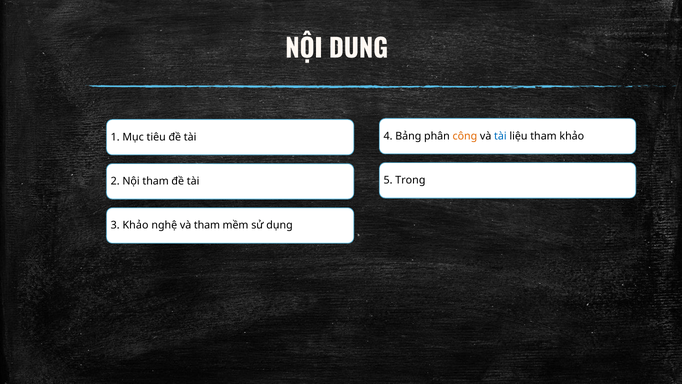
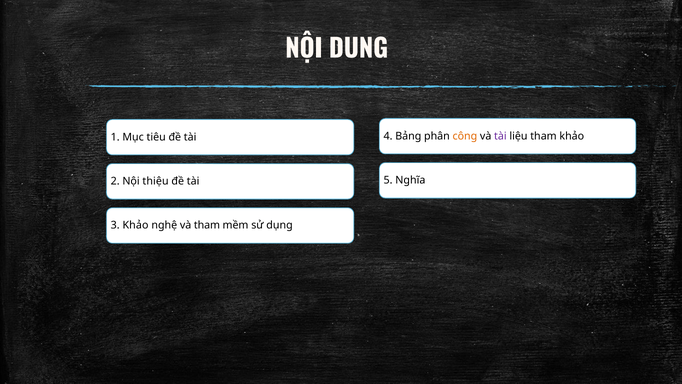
tài colour: blue -> purple (500, 136)
Trong: Trong -> Nghĩa (410, 180)
Nội tham: tham -> thiệu (156, 181)
